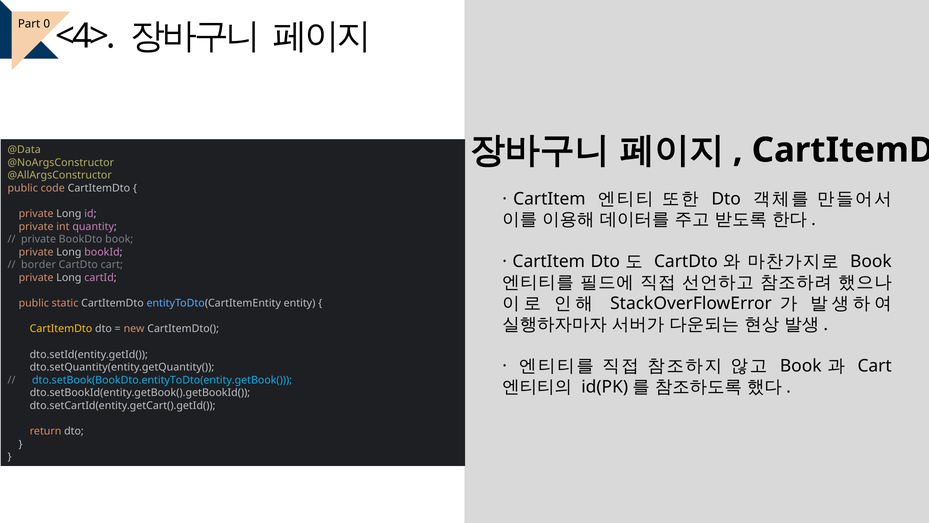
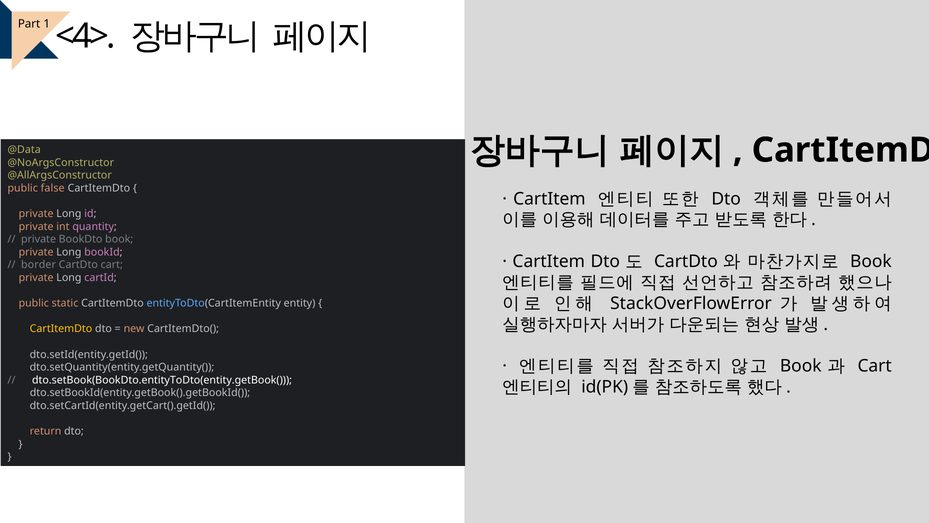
0: 0 -> 1 (47, 24)
code: code -> false (53, 188)
dto.setBook(BookDto.entityToDto(entity.getBook( colour: light blue -> white (162, 380)
